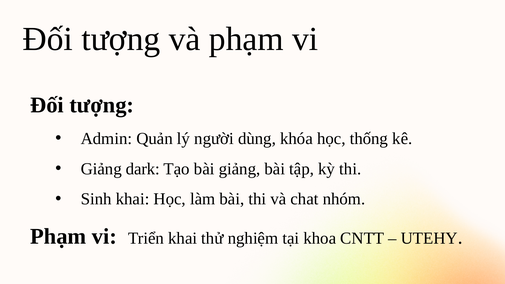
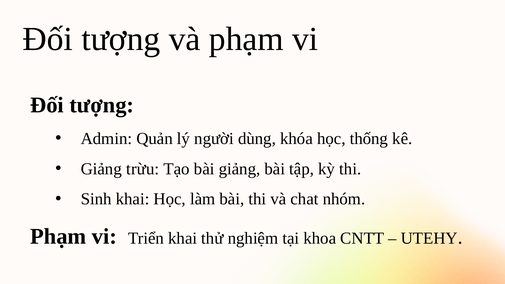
dark: dark -> trừu (143, 169)
